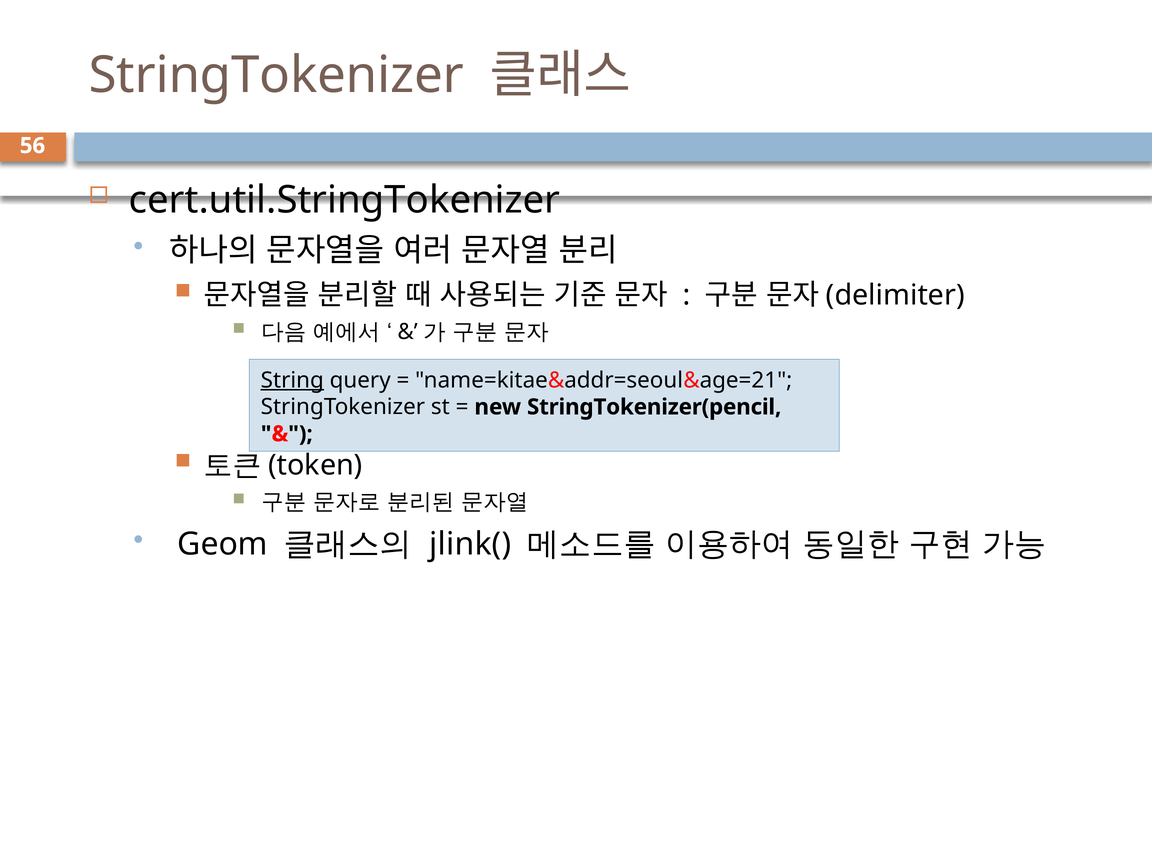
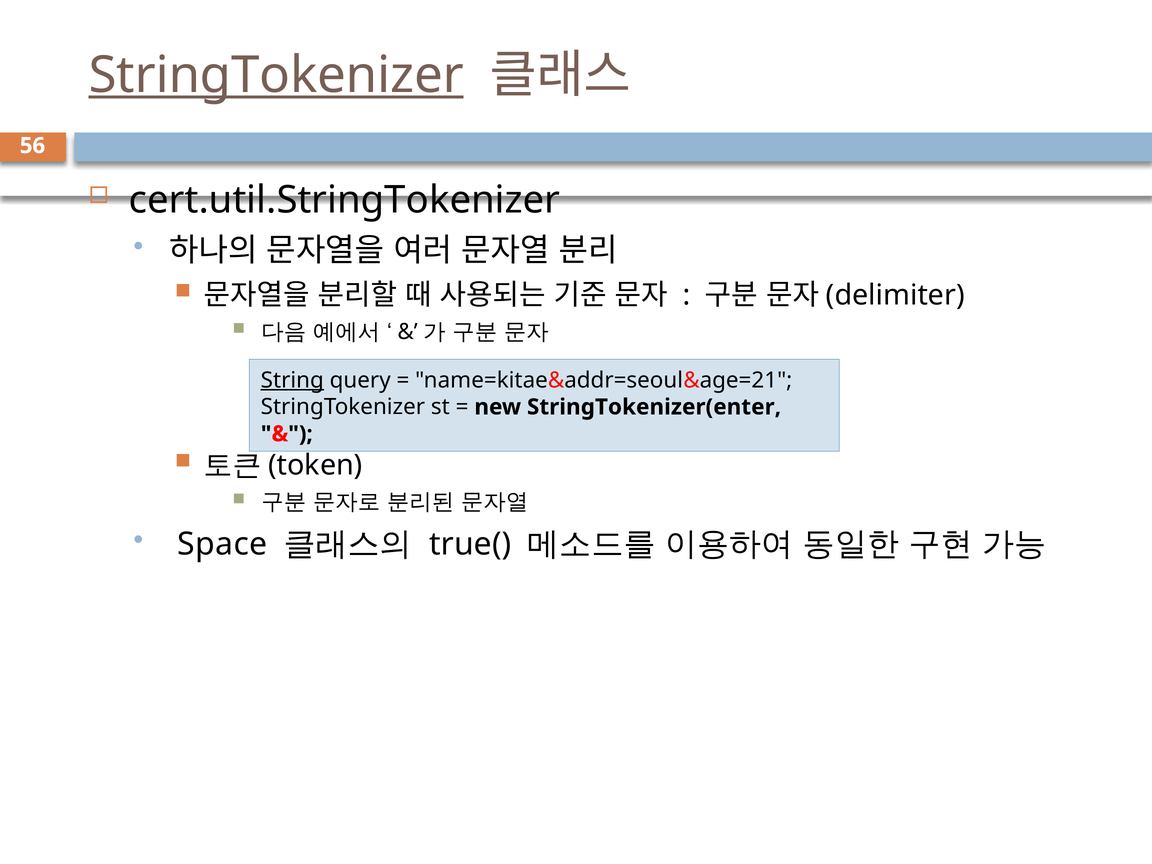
StringTokenizer underline: none -> present (276, 75)
StringTokenizer(pencil: StringTokenizer(pencil -> StringTokenizer(enter (654, 407)
Geom: Geom -> Space (222, 544)
jlink(: jlink( -> true( (470, 544)
